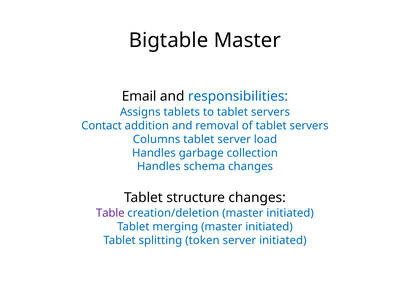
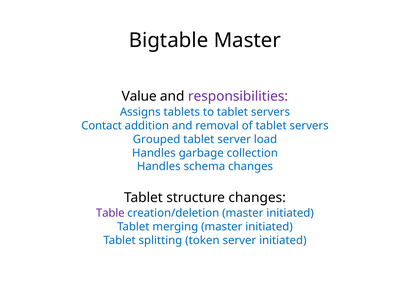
Email: Email -> Value (139, 97)
responsibilities colour: blue -> purple (238, 97)
Columns: Columns -> Grouped (157, 139)
